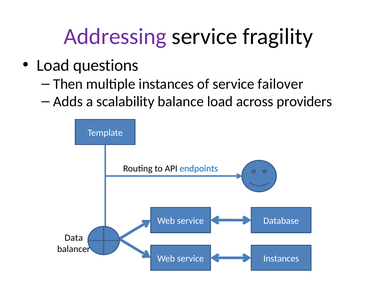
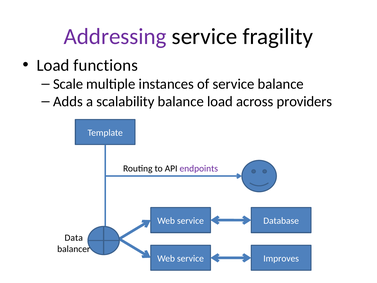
questions: questions -> functions (106, 65)
Then: Then -> Scale (68, 84)
service failover: failover -> balance (281, 84)
endpoints colour: blue -> purple (199, 168)
Instances: Instances -> Improves (281, 258)
